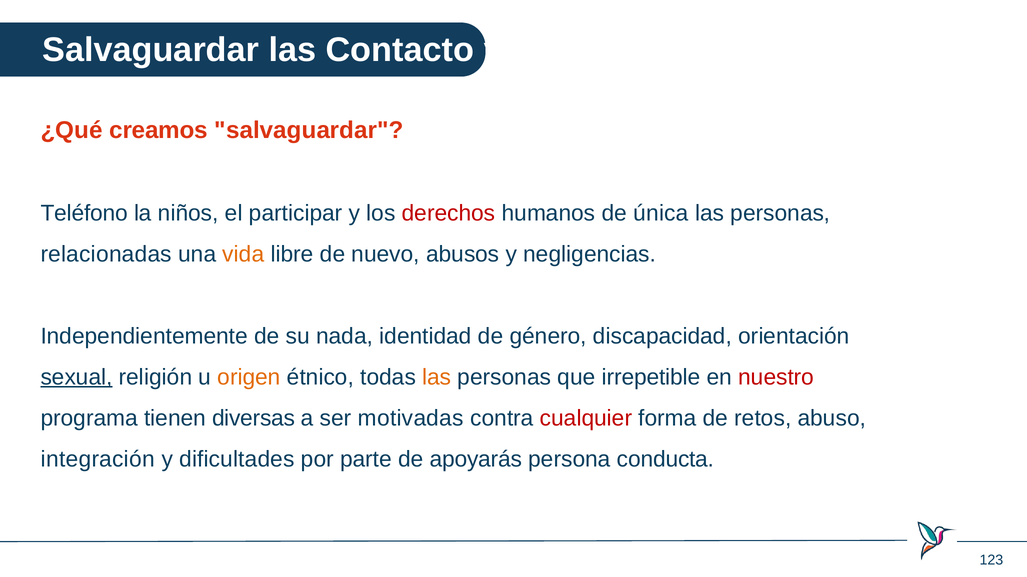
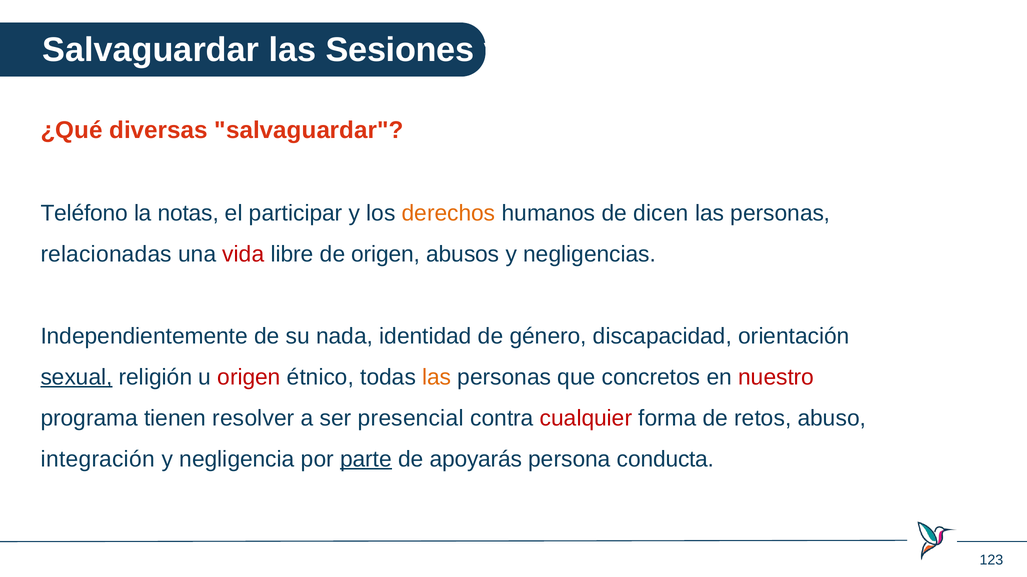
Contacto: Contacto -> Sesiones (400, 50)
creamos: creamos -> diversas (159, 131)
niños: niños -> notas (188, 213)
derechos colour: red -> orange (449, 213)
única: única -> dicen (661, 213)
vida colour: orange -> red (243, 254)
de nuevo: nuevo -> origen (386, 254)
origen colour: orange -> red (249, 378)
irrepetible: irrepetible -> concretos (651, 378)
diversas: diversas -> resolver (253, 419)
motivadas: motivadas -> presencial (411, 419)
dificultades: dificultades -> negligencia (237, 460)
parte underline: none -> present (366, 460)
